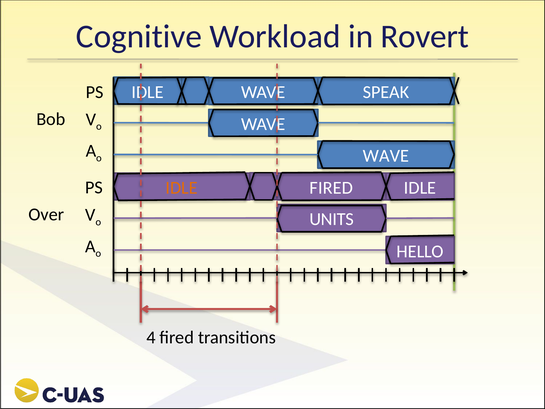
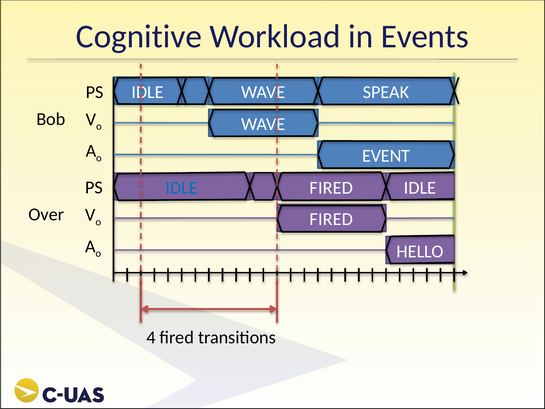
Rovert: Rovert -> Events (425, 36)
WAVE: WAVE -> EVENT (386, 156)
IDLE colour: orange -> blue (182, 188)
UNITS: UNITS -> FIRED (331, 219)
